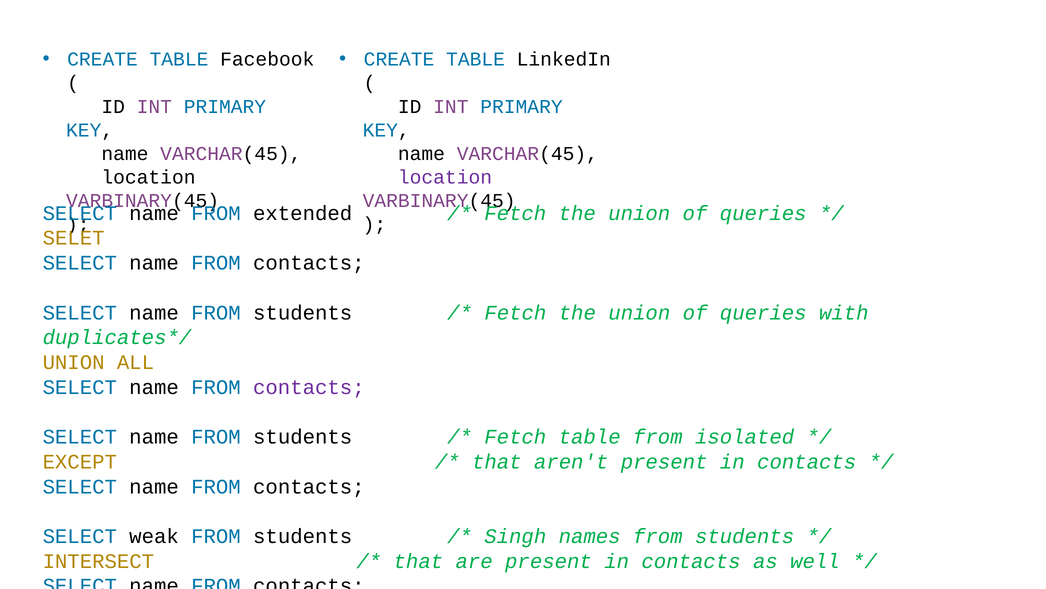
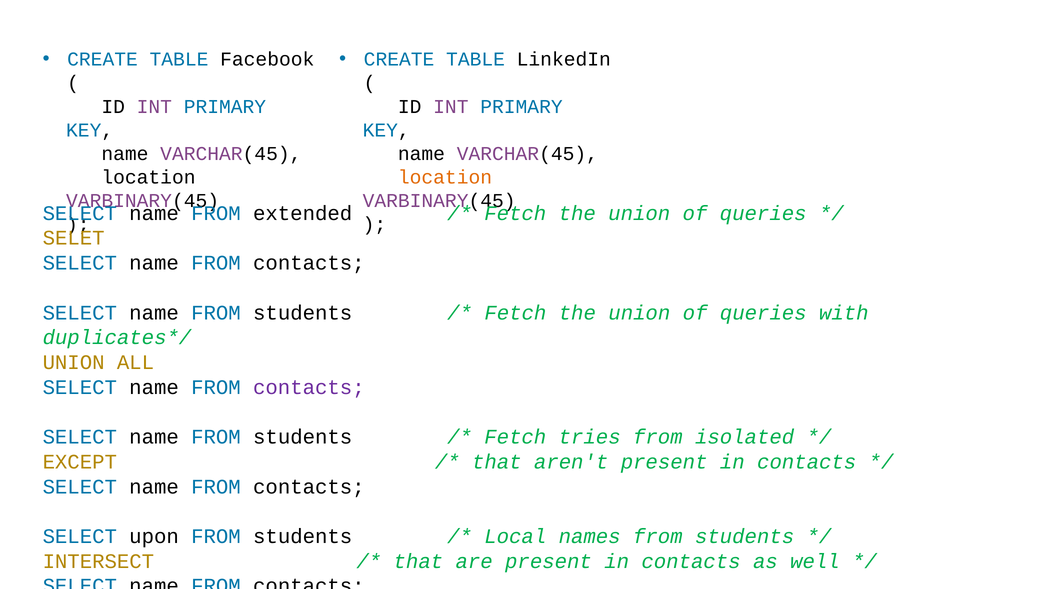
location colour: purple -> orange (445, 177)
Fetch table: table -> tries (590, 437)
weak: weak -> upon (154, 536)
Singh: Singh -> Local (515, 536)
